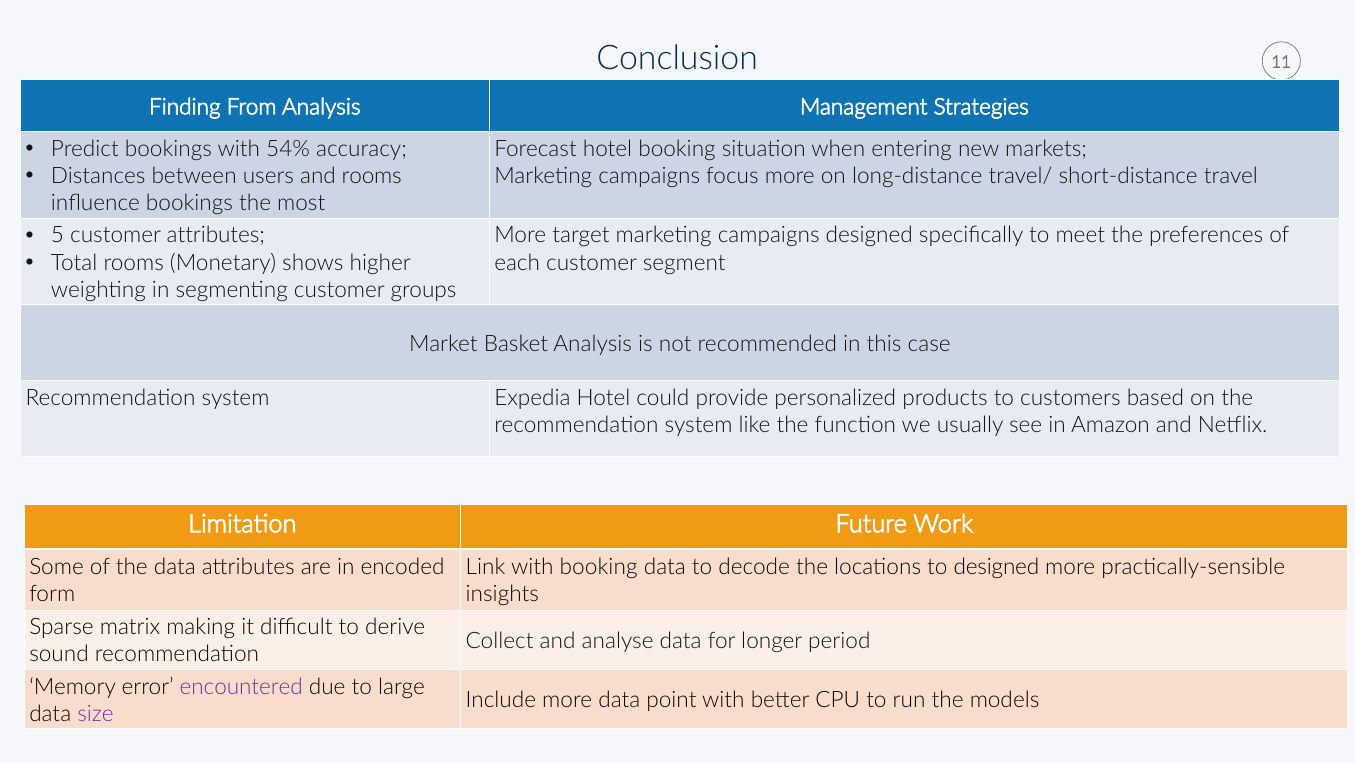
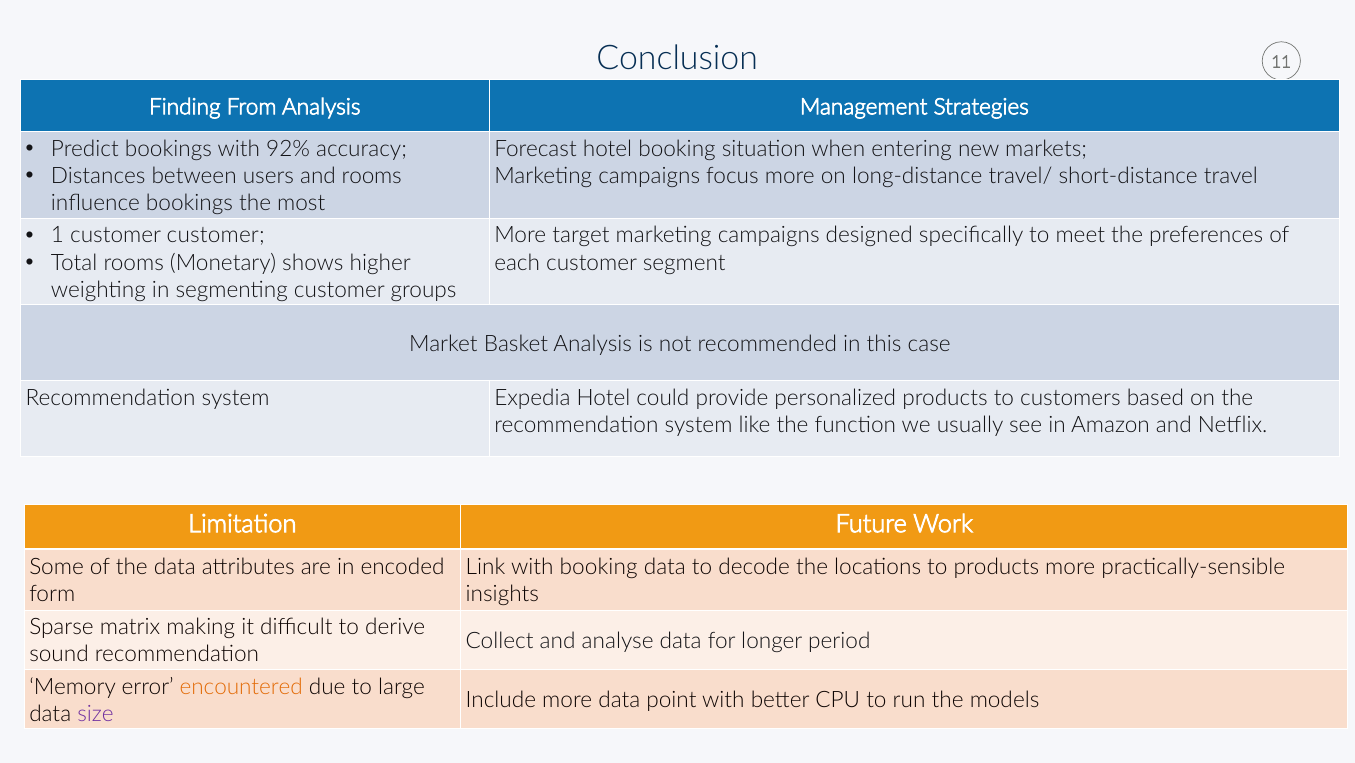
54%: 54% -> 92% (288, 149)
5: 5 -> 1 (58, 235)
customer attributes: attributes -> customer (216, 235)
to designed: designed -> products (996, 567)
encountered colour: purple -> orange (241, 686)
